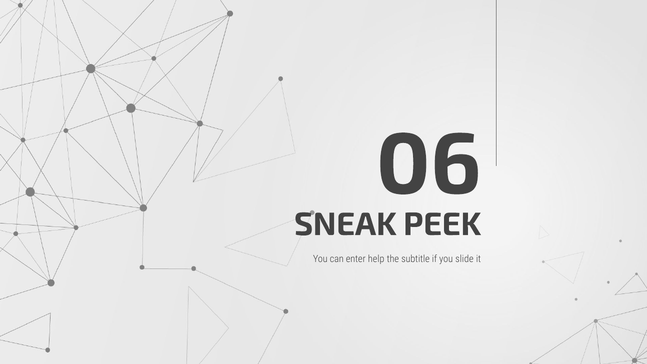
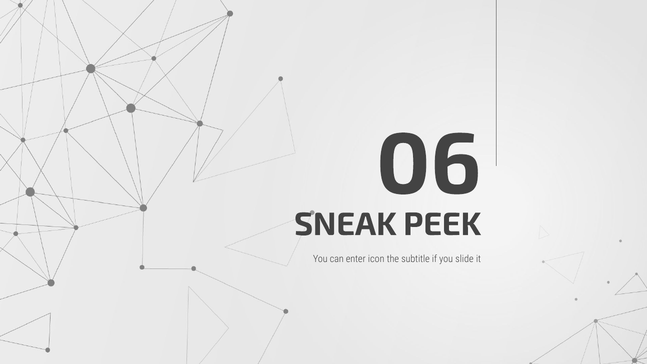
help: help -> icon (376, 259)
